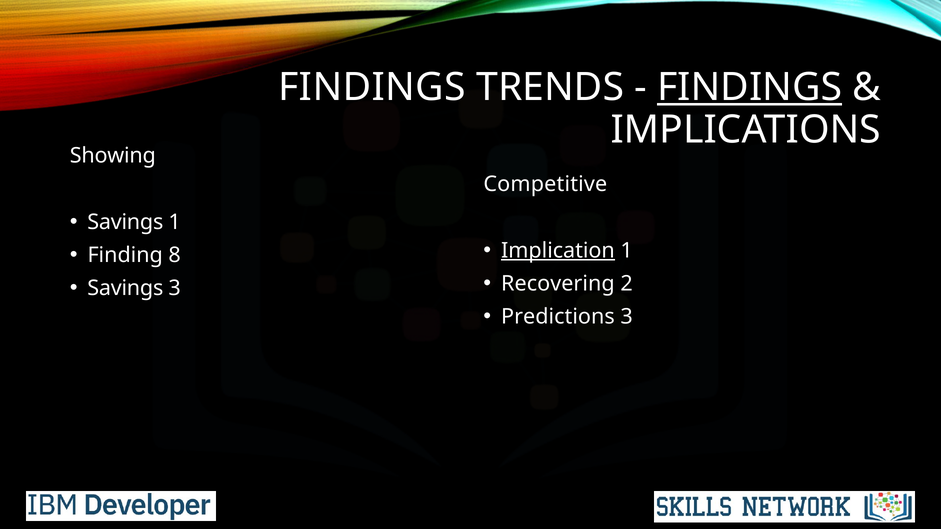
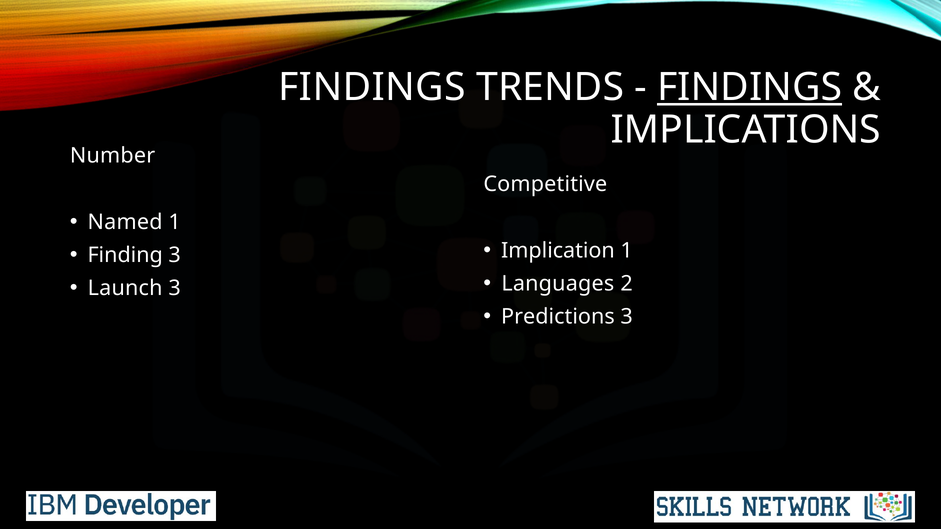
Showing: Showing -> Number (113, 156)
Savings: Savings -> Named (125, 222)
Implication underline: present -> none (558, 251)
Finding 8: 8 -> 3 (175, 255)
Recovering: Recovering -> Languages (558, 284)
Savings: Savings -> Launch (125, 288)
